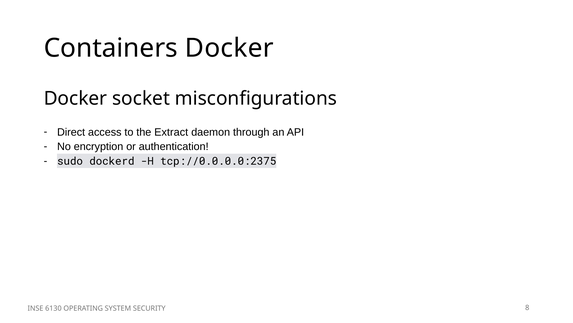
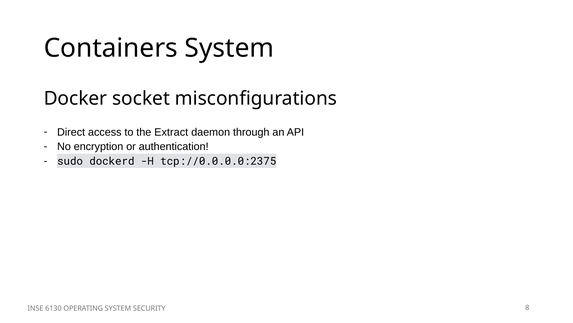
Containers Docker: Docker -> System (229, 48)
